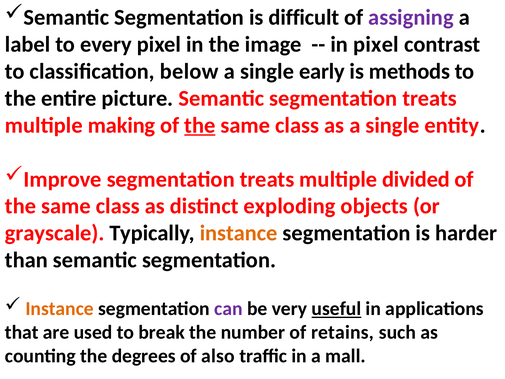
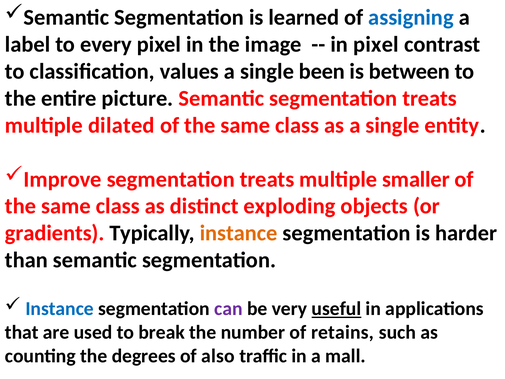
difficult: difficult -> learned (304, 18)
assigning colour: purple -> blue (411, 18)
below: below -> values (189, 71)
early: early -> been (322, 71)
methods: methods -> between (409, 71)
making: making -> dilated (121, 125)
the underline: present -> none (200, 125)
divided: divided -> smaller (416, 179)
grayscale: grayscale -> gradients (55, 233)
Instance colour: orange -> blue (60, 309)
